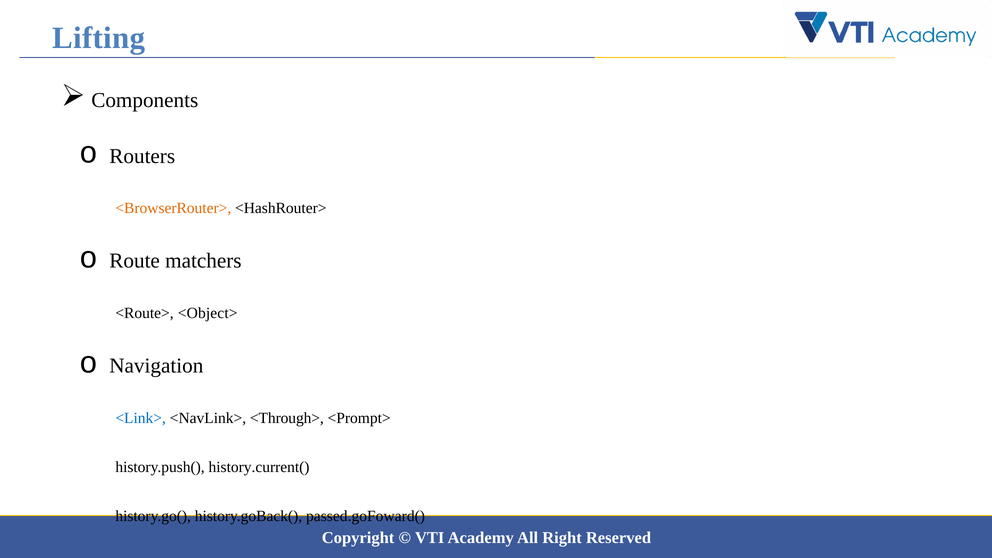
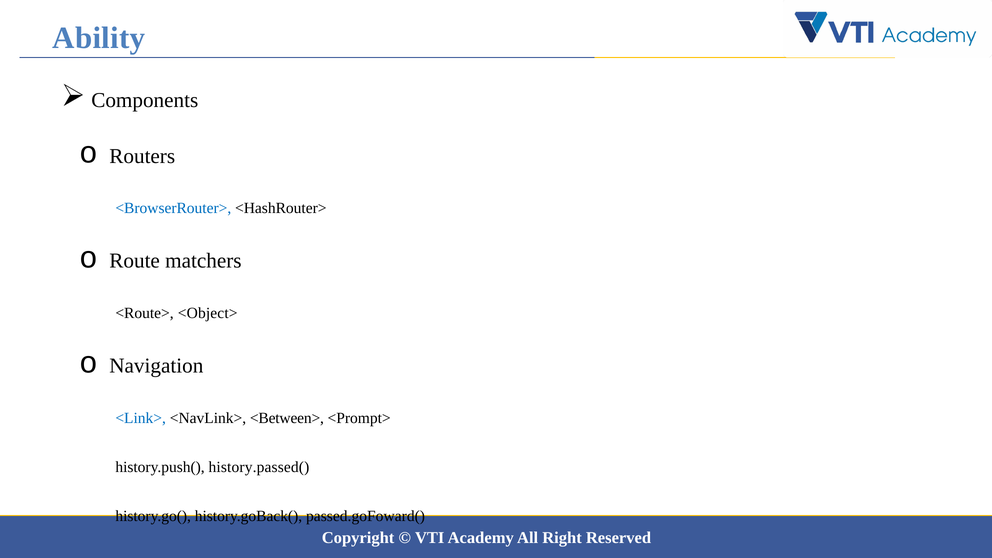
Lifting: Lifting -> Ability (99, 38)
<BrowserRouter> colour: orange -> blue (173, 208)
<Through>: <Through> -> <Between> (287, 418)
history.current(: history.current( -> history.passed( (259, 467)
